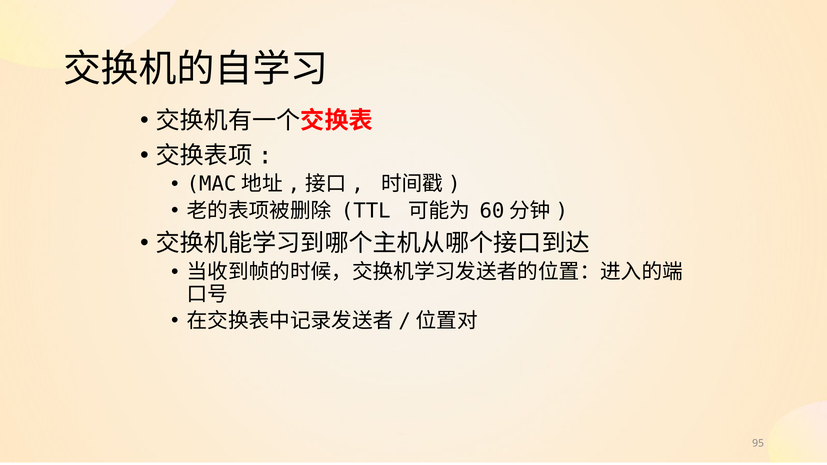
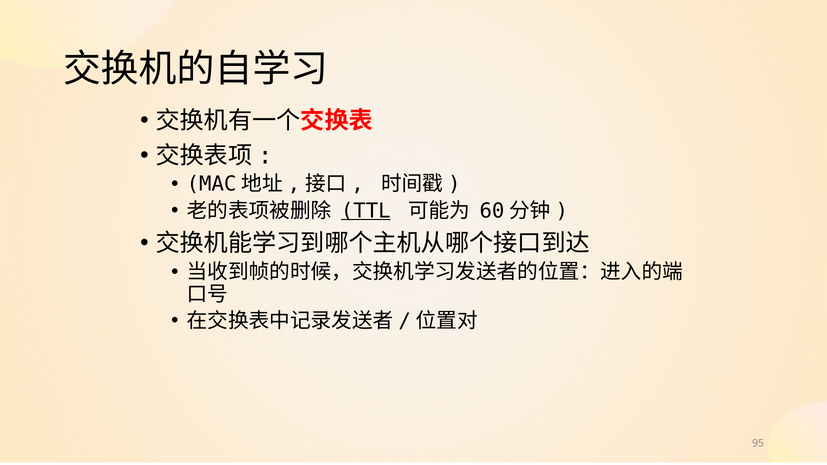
TTL underline: none -> present (366, 211)
